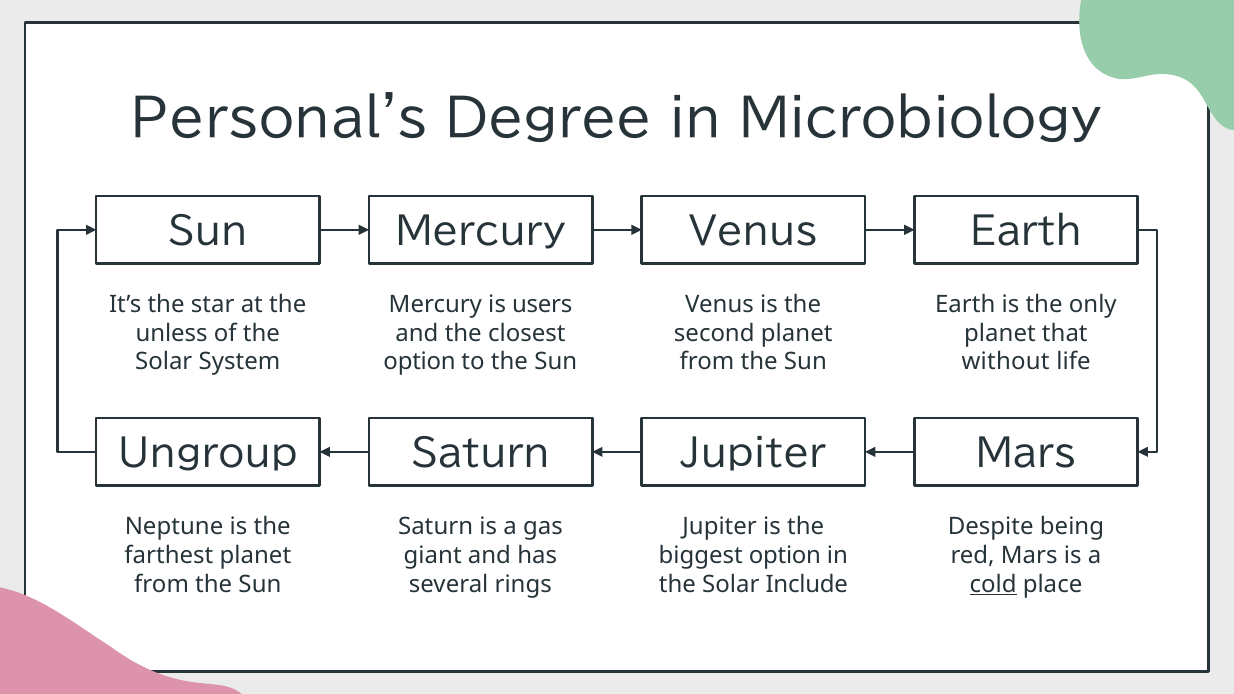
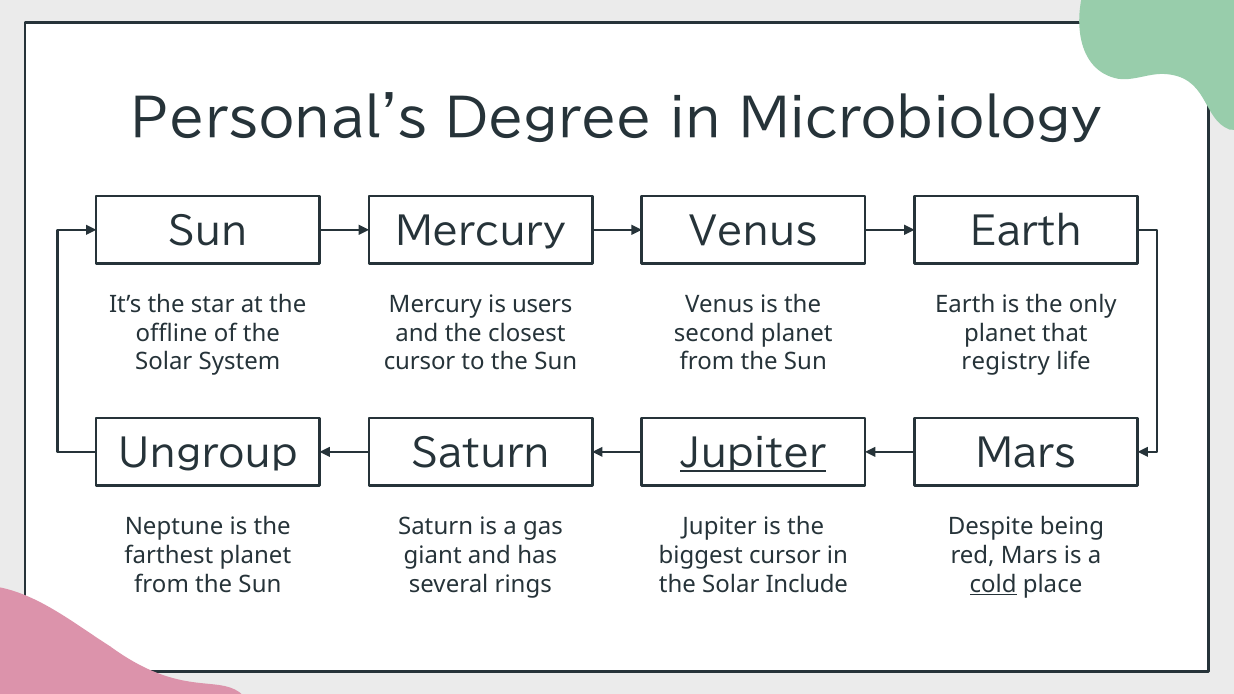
unless: unless -> offline (172, 333)
option: option -> cursor (420, 362)
without: without -> registry (1006, 362)
Jupiter underline: none -> present (753, 455)
biggest option: option -> cursor (785, 555)
